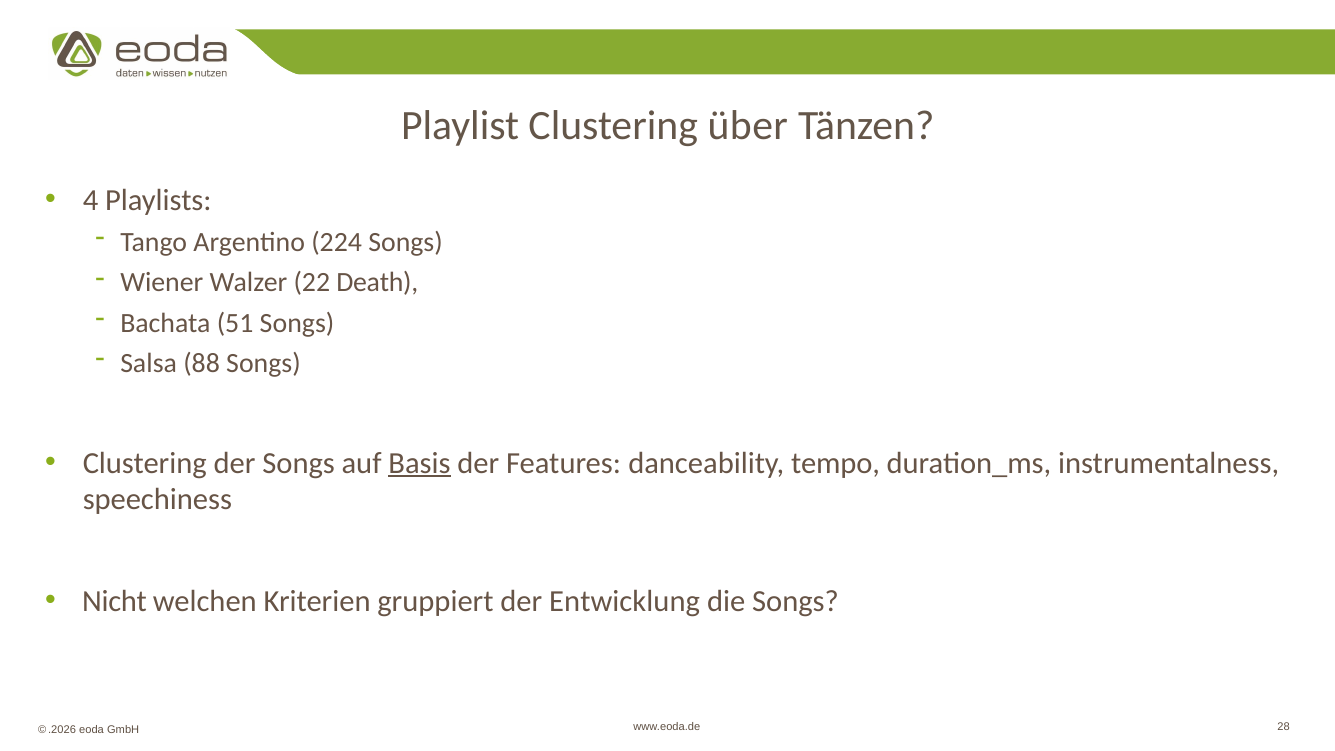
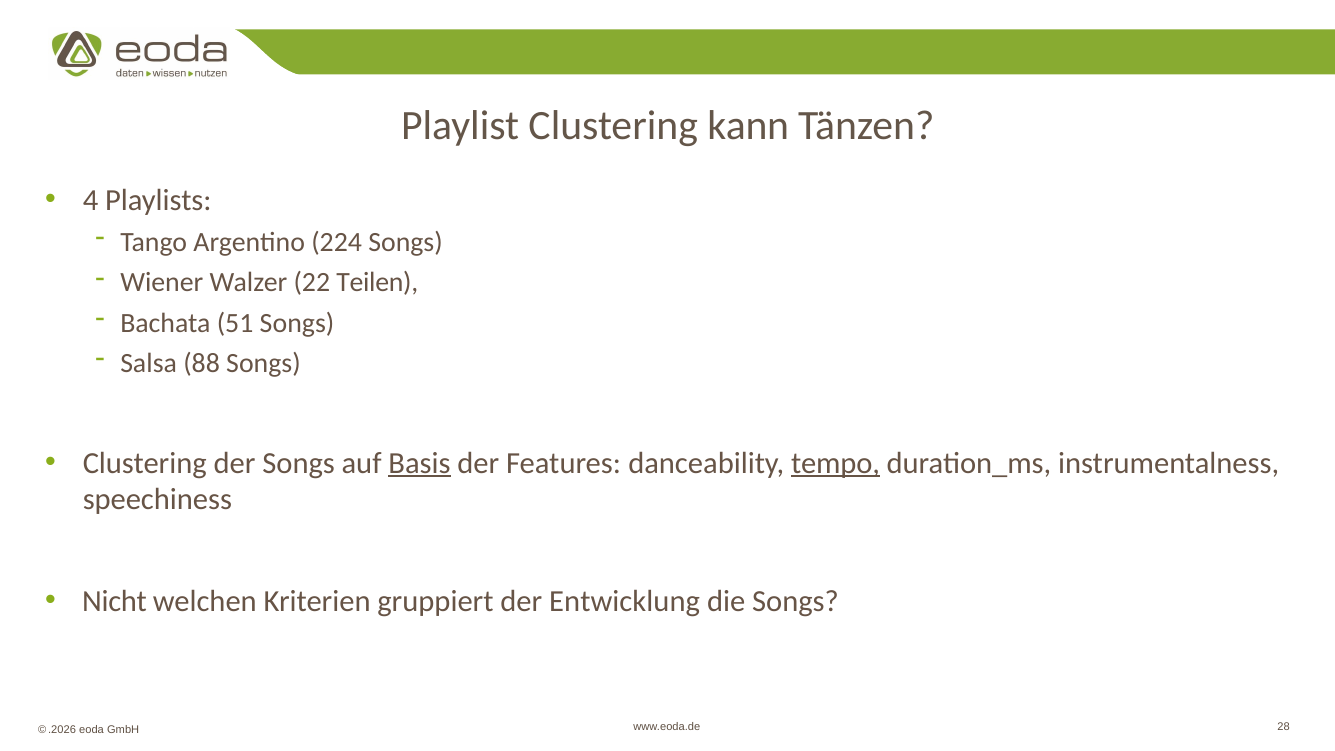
über: über -> kann (748, 125)
Death: Death -> Teilen (377, 283)
tempo underline: none -> present (836, 463)
